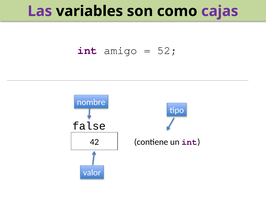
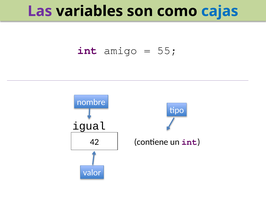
cajas colour: purple -> blue (220, 11)
52: 52 -> 55 (167, 51)
false: false -> igual (89, 126)
